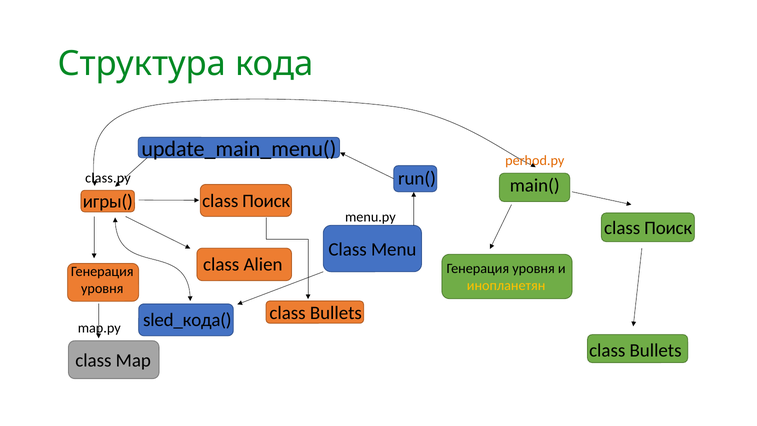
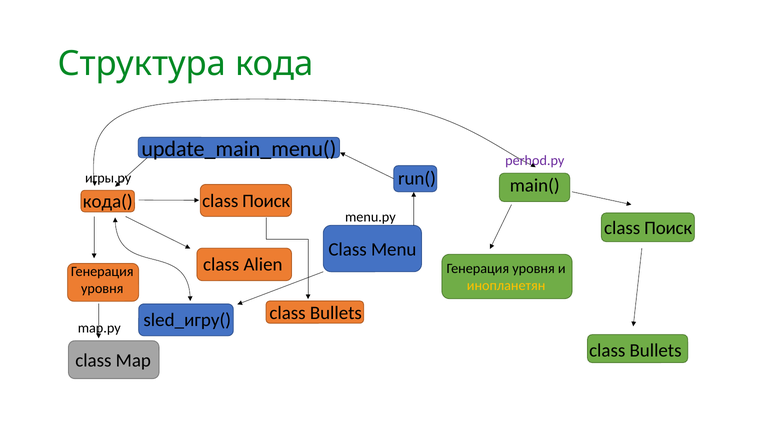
perhod.py colour: orange -> purple (535, 160)
class.py: class.py -> игры.py (108, 178)
игры(: игры( -> кода( (108, 201)
sled_кода(: sled_кода( -> sled_игру( (187, 320)
